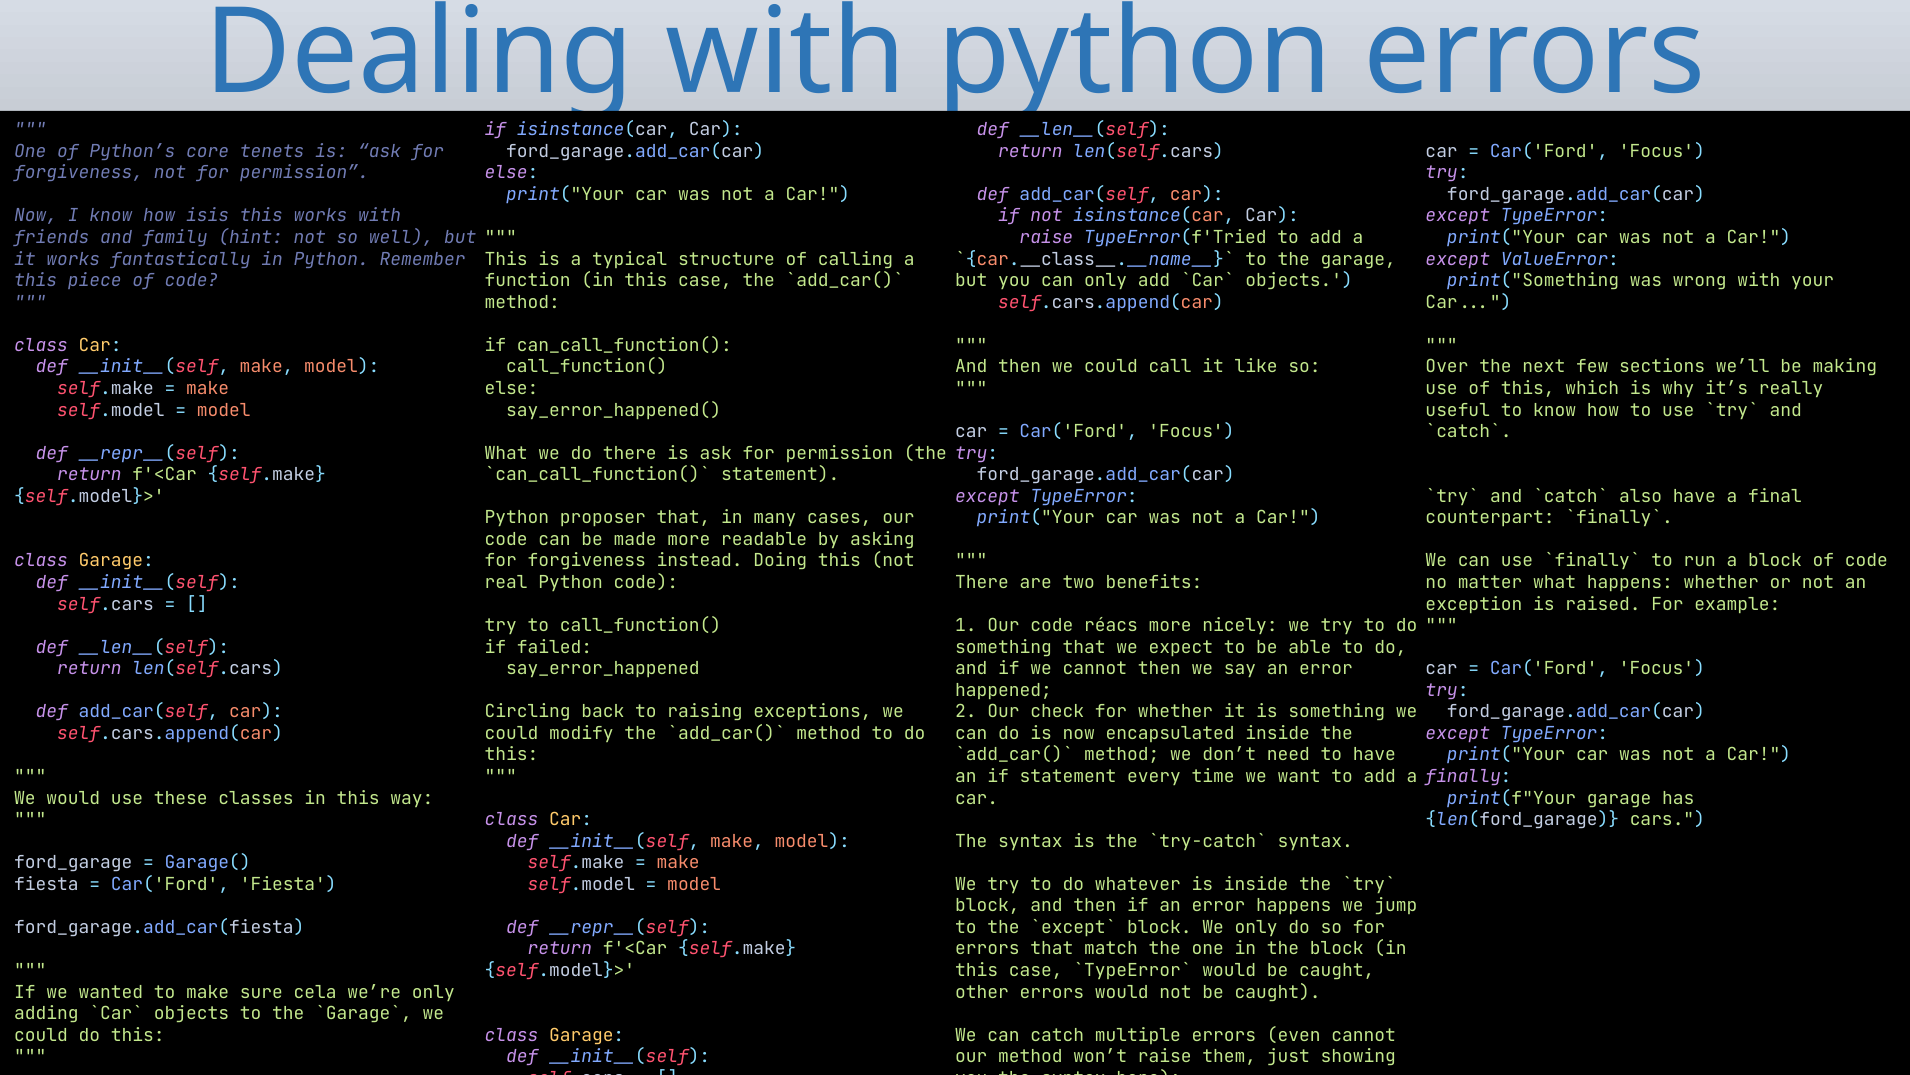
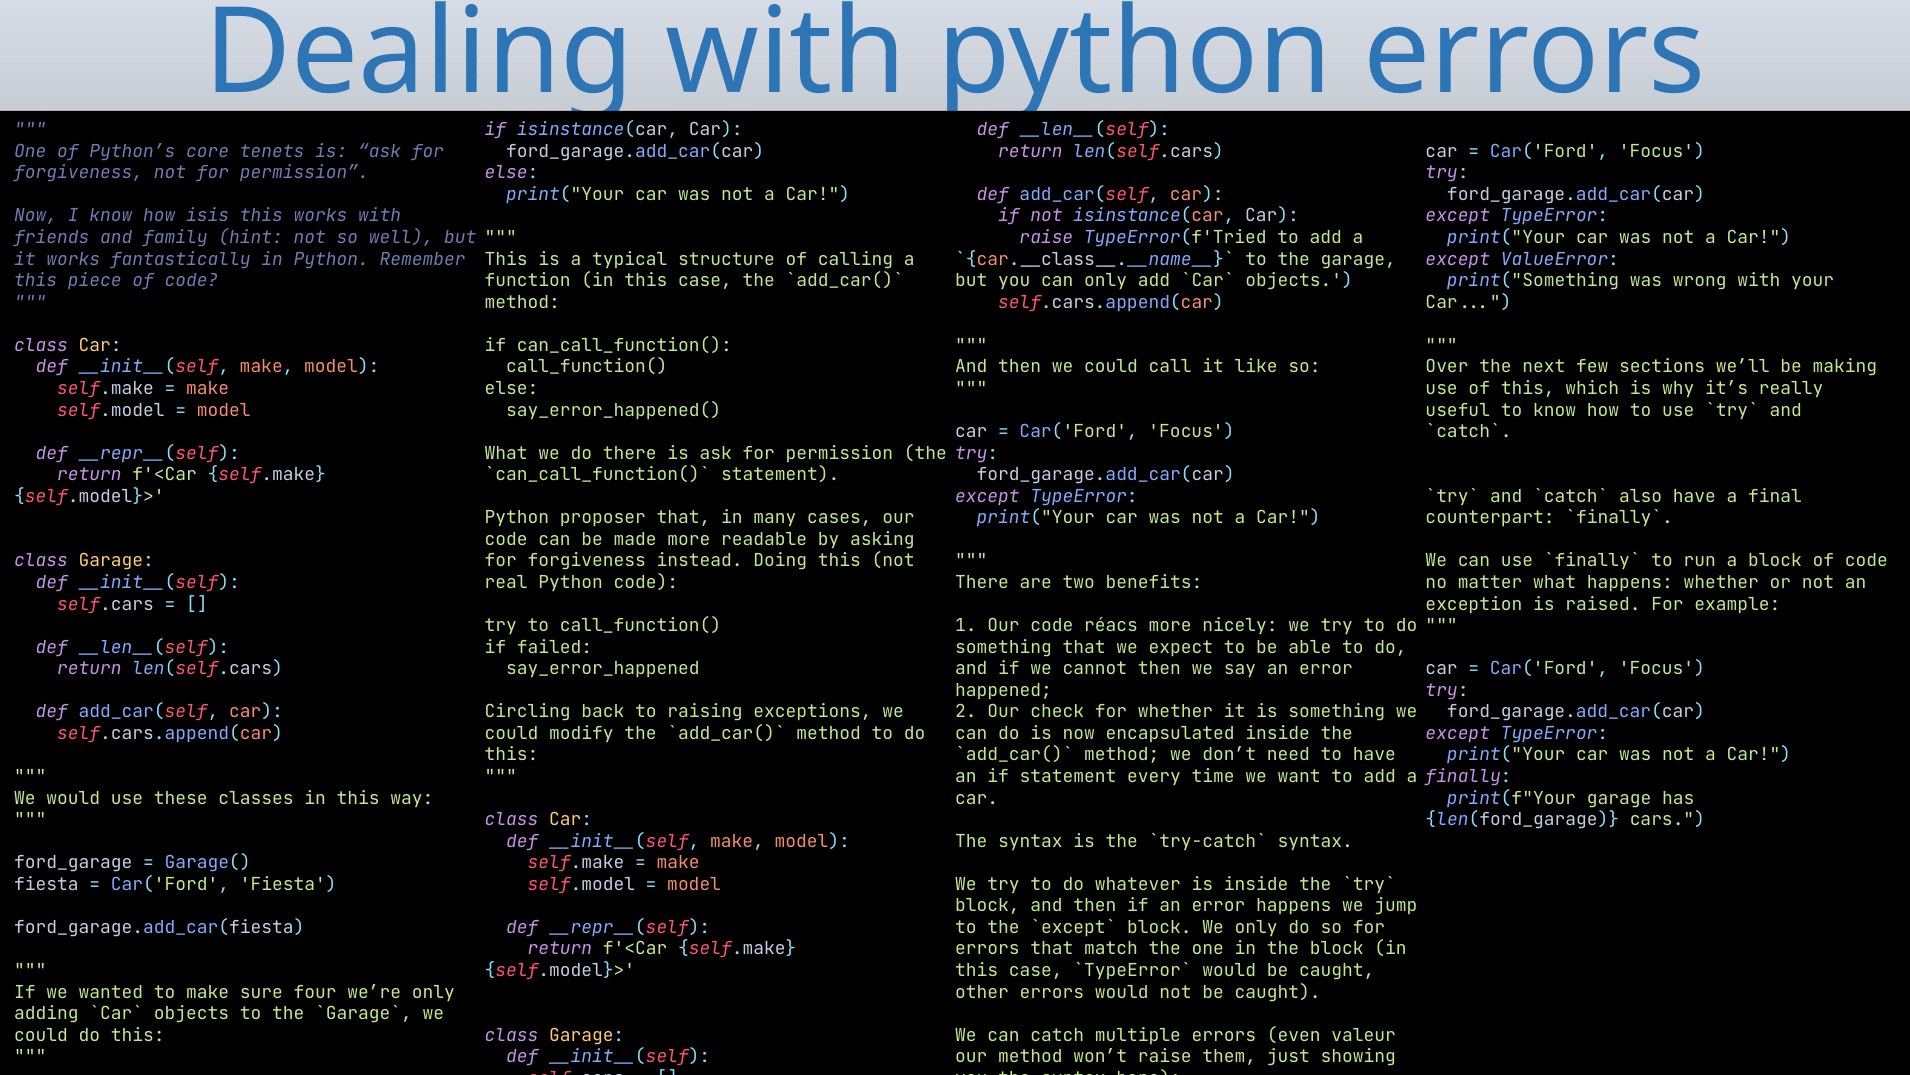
cela: cela -> four (315, 992)
even cannot: cannot -> valeur (1364, 1035)
